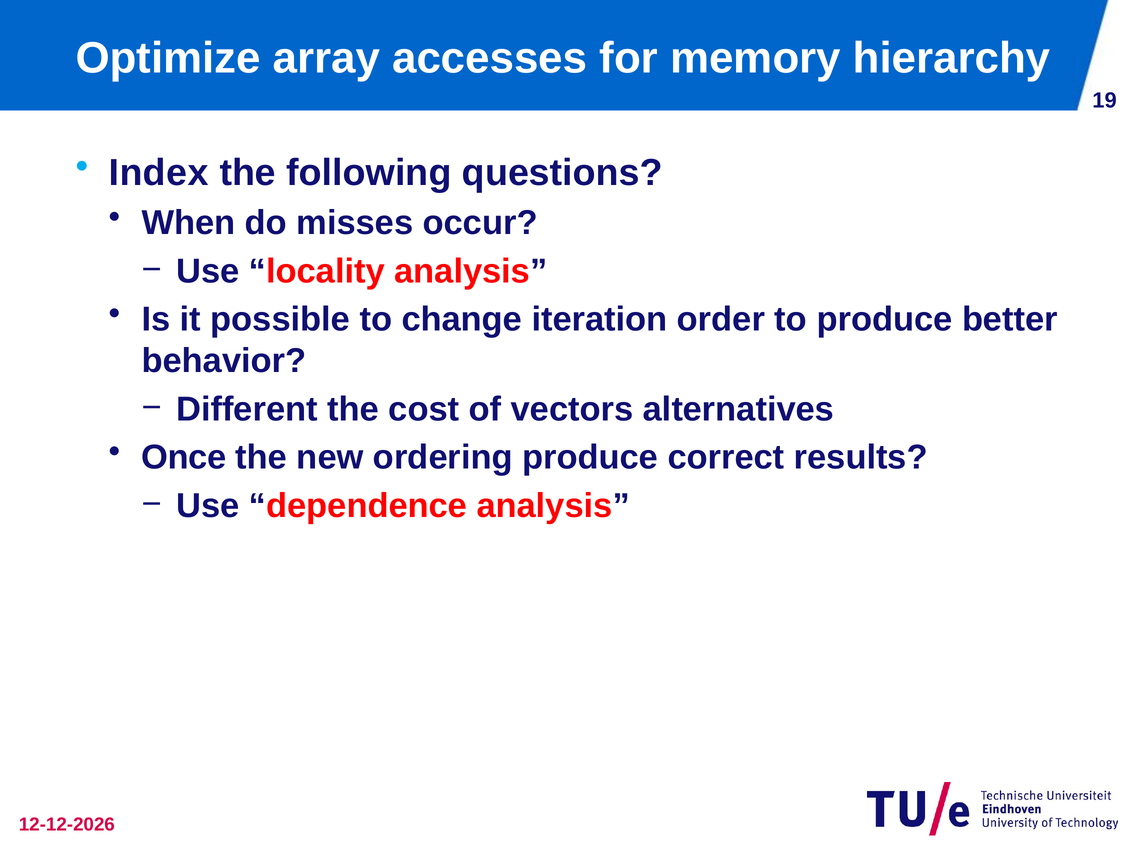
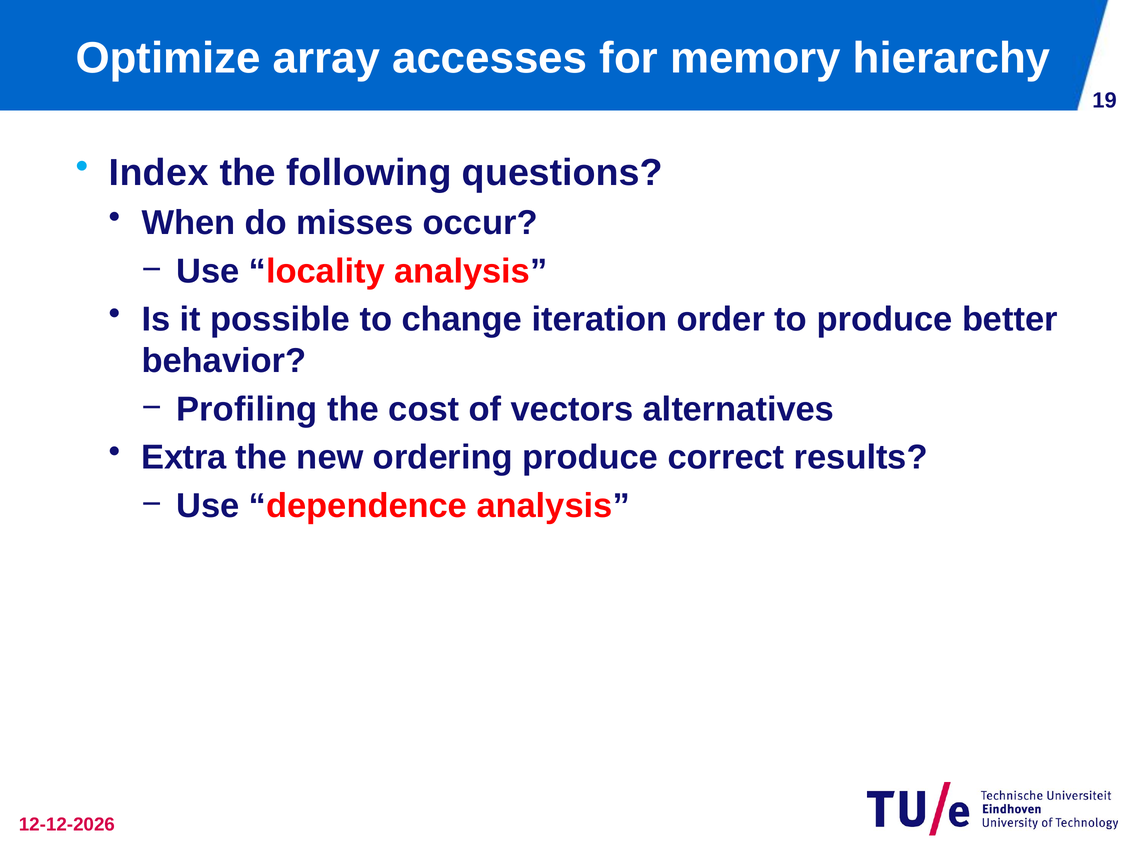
Different: Different -> Profiling (247, 410)
Once: Once -> Extra (184, 458)
